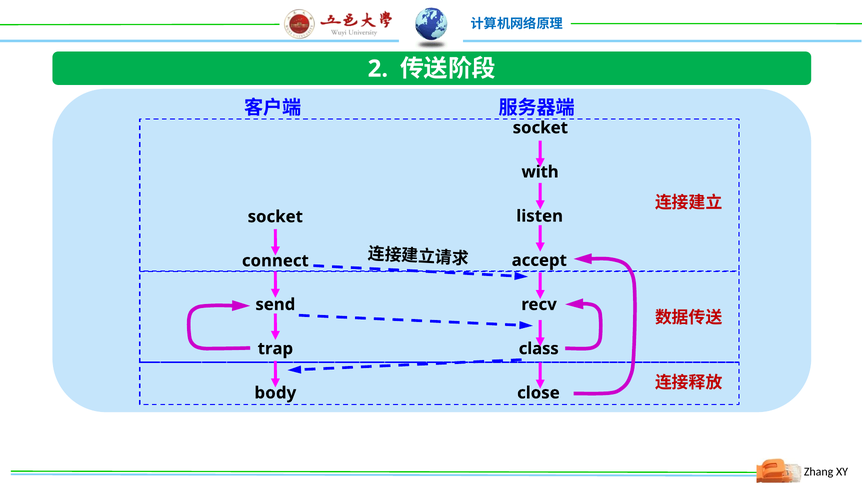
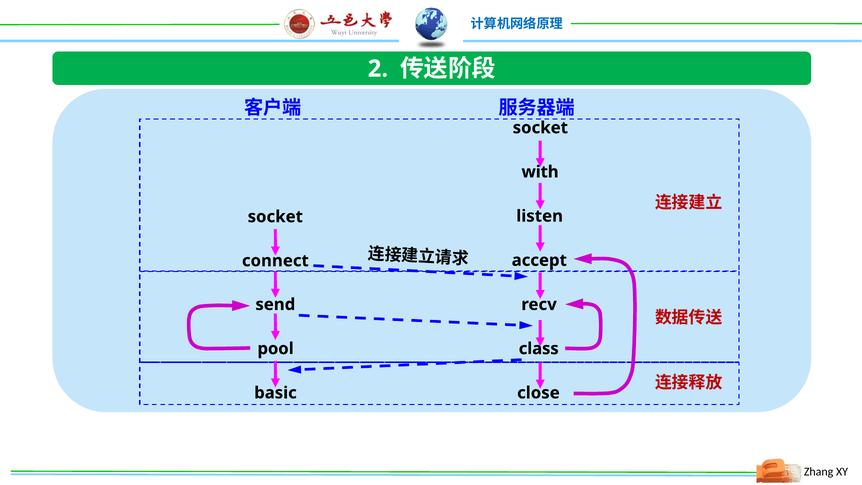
trap: trap -> pool (275, 349)
body: body -> basic (275, 393)
